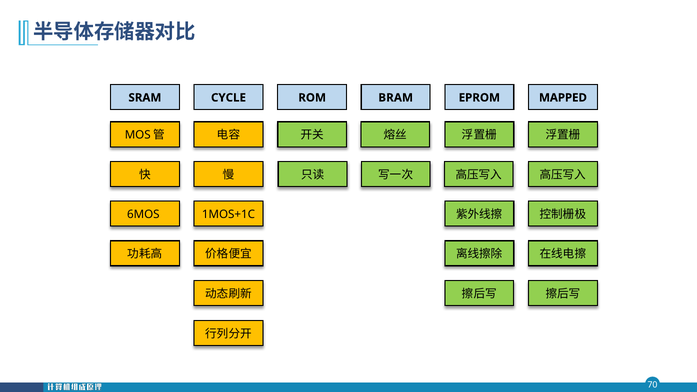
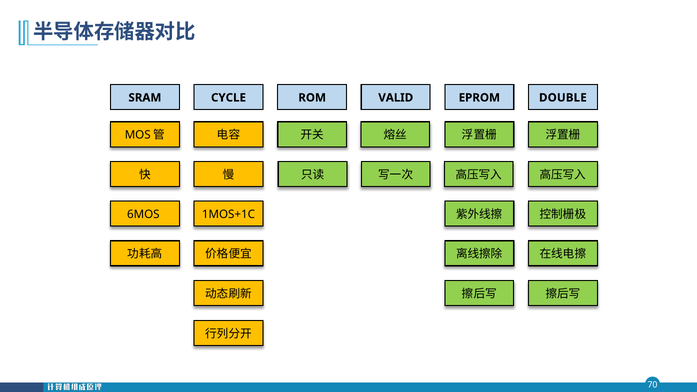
BRAM: BRAM -> VALID (396, 98)
MAPPED: MAPPED -> DOUBLE (563, 98)
